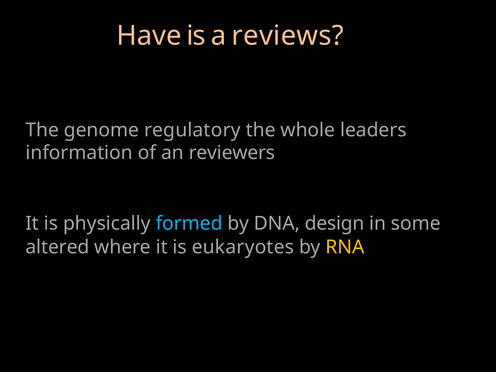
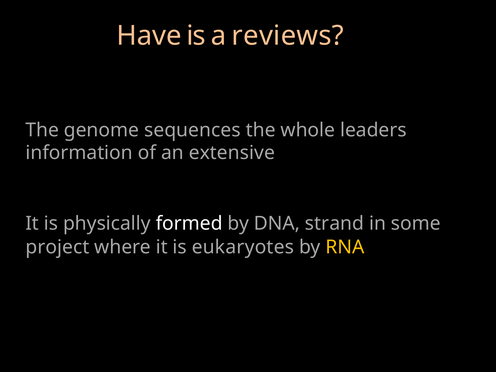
regulatory: regulatory -> sequences (192, 130)
reviewers: reviewers -> extensive (232, 153)
formed colour: light blue -> white (189, 224)
design: design -> strand (335, 224)
altered: altered -> project (57, 247)
